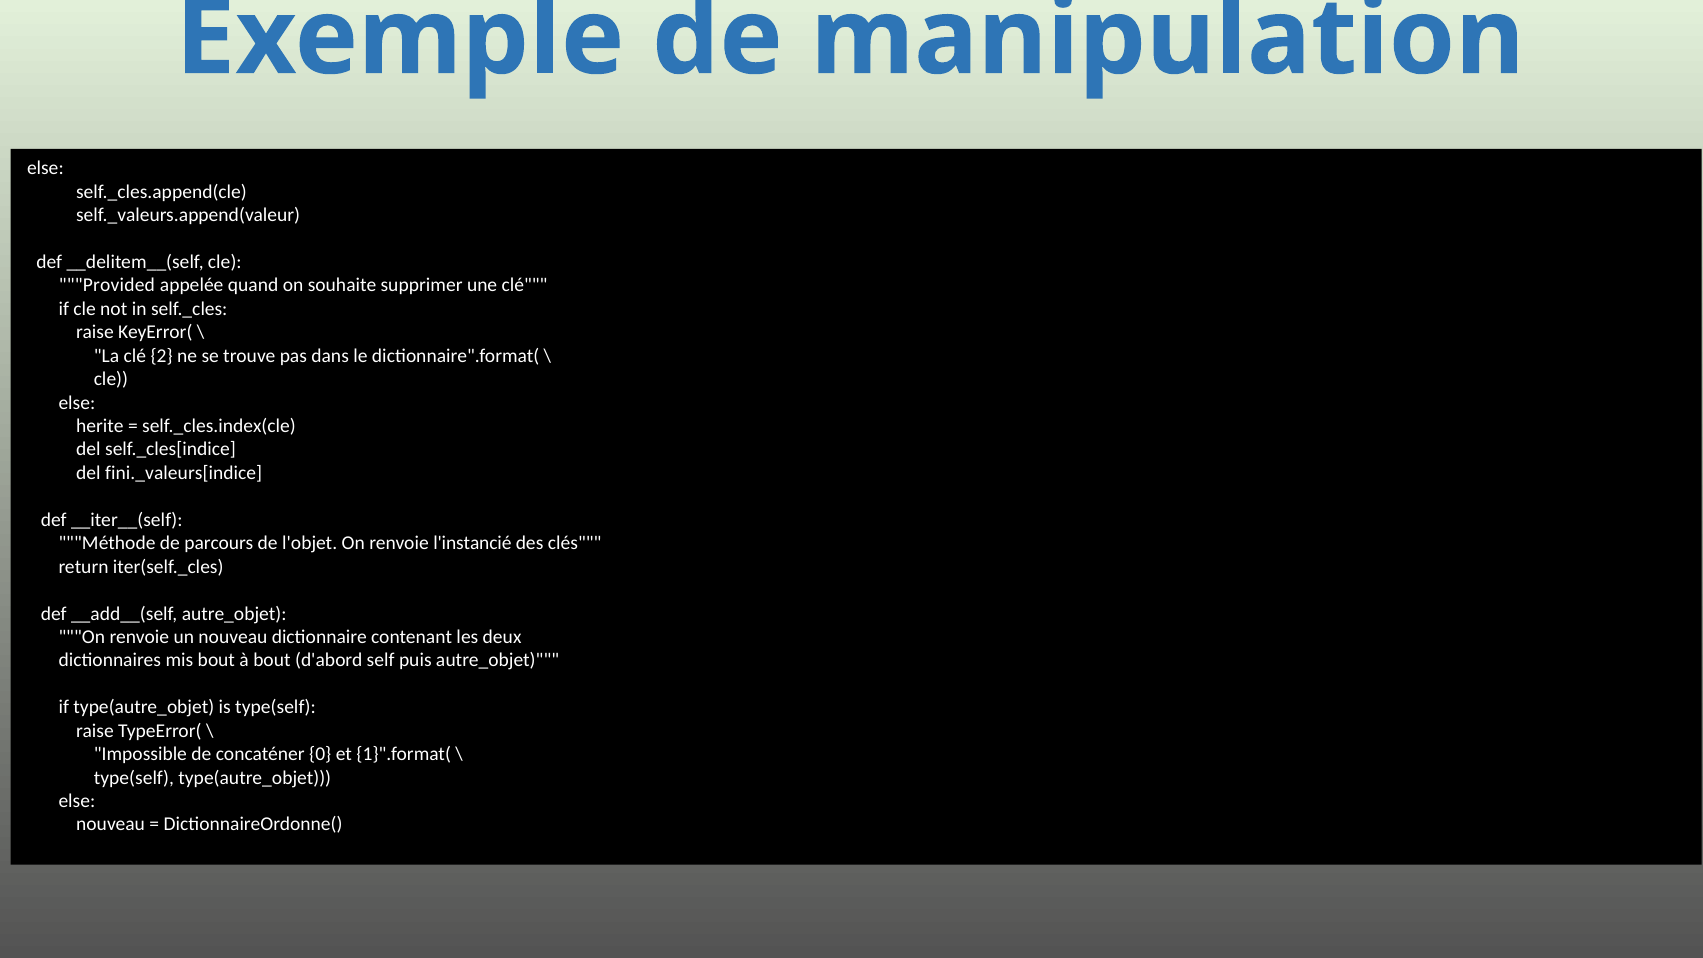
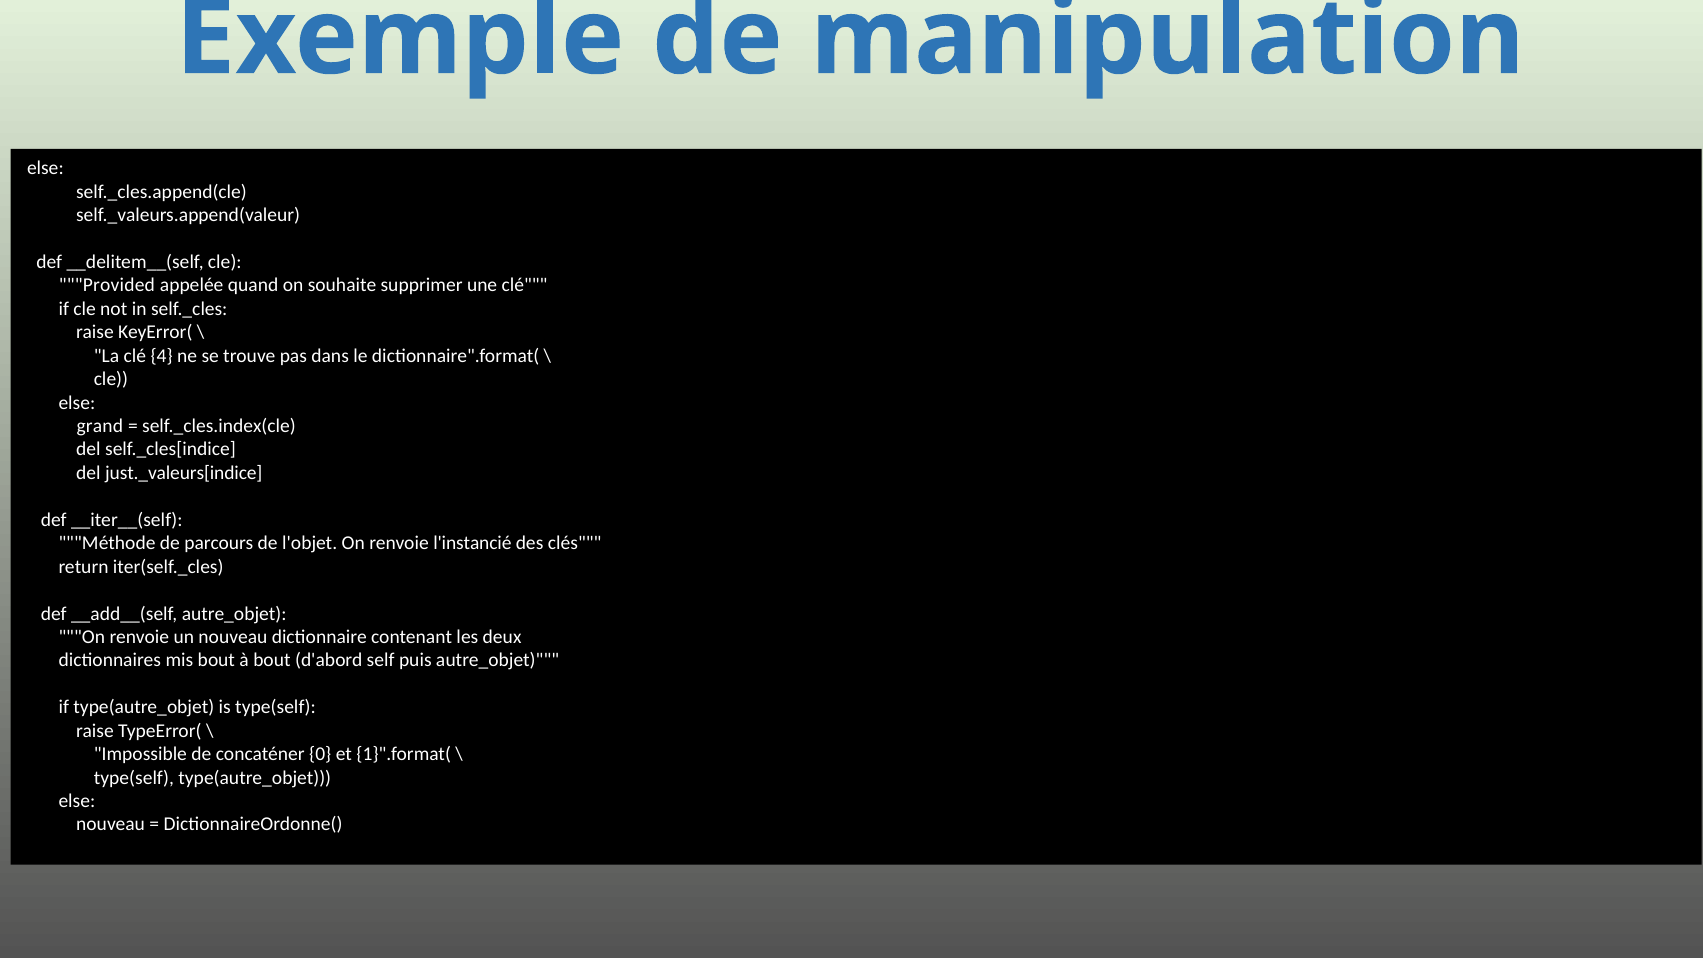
2: 2 -> 4 (162, 356)
herite: herite -> grand (100, 426)
fini._valeurs[indice: fini._valeurs[indice -> just._valeurs[indice (184, 473)
